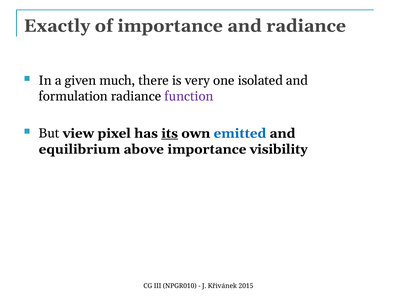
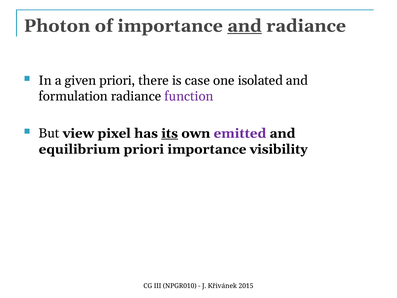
Exactly: Exactly -> Photon (57, 26)
and underline: none -> present (245, 26)
given much: much -> priori (117, 80)
very: very -> case (197, 80)
emitted colour: blue -> purple (240, 133)
equilibrium above: above -> priori (144, 149)
